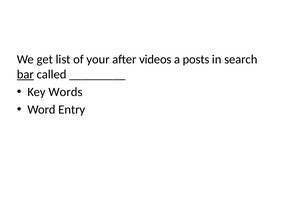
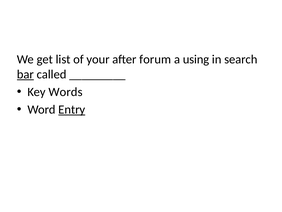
videos: videos -> forum (155, 59)
posts: posts -> using (196, 59)
Entry underline: none -> present (72, 109)
